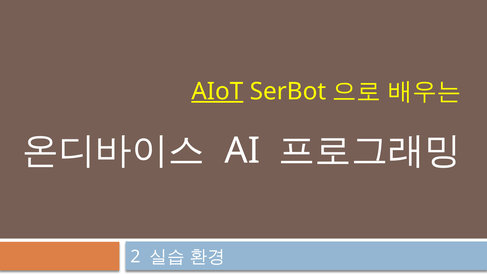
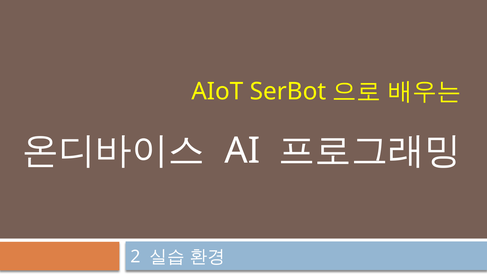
AIoT underline: present -> none (217, 91)
